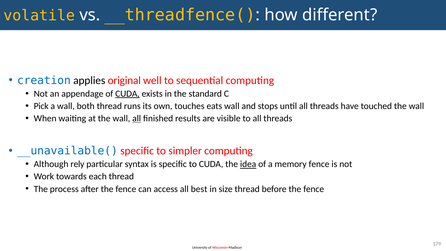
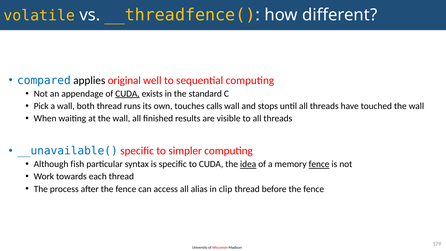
creation: creation -> compared (44, 80)
eats: eats -> calls (214, 106)
all underline: present -> none (137, 118)
rely: rely -> fish (77, 164)
fence underline: none -> present (319, 164)
best: best -> alias (199, 189)
size: size -> clip (226, 189)
